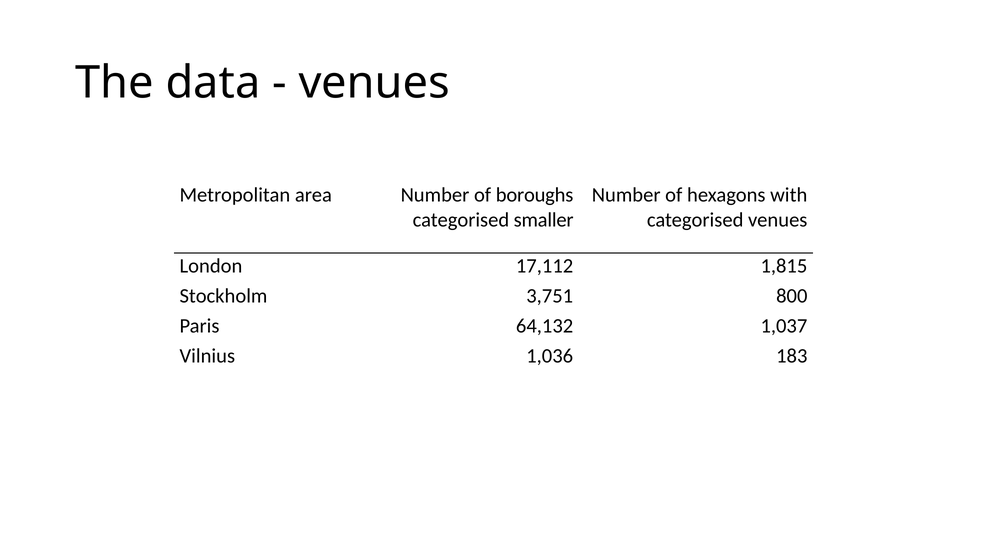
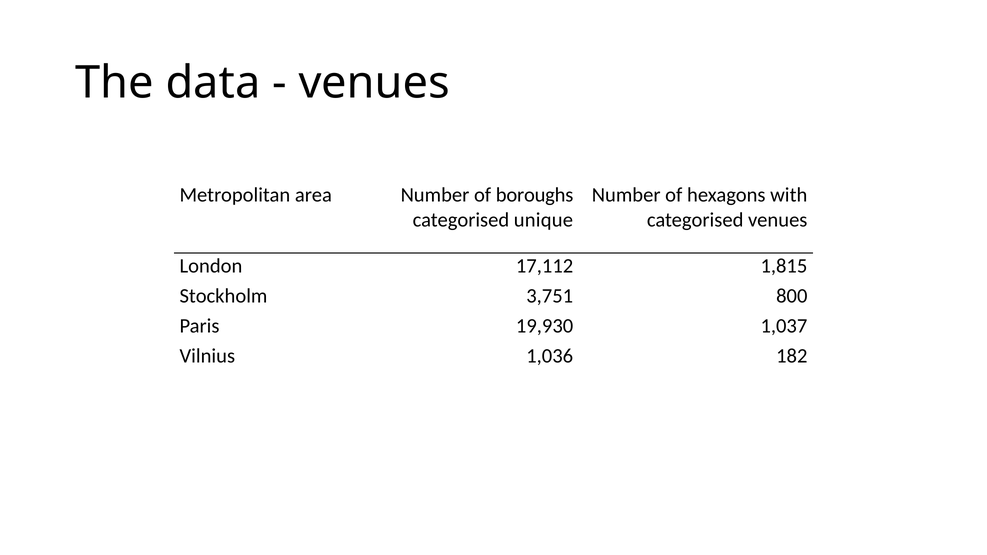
smaller: smaller -> unique (543, 220)
64,132: 64,132 -> 19,930 (545, 326)
183: 183 -> 182 (792, 356)
